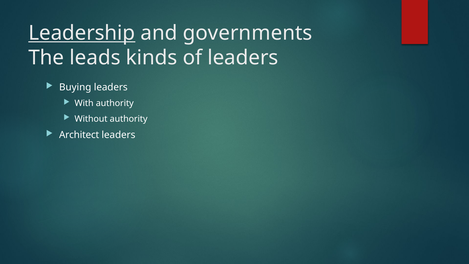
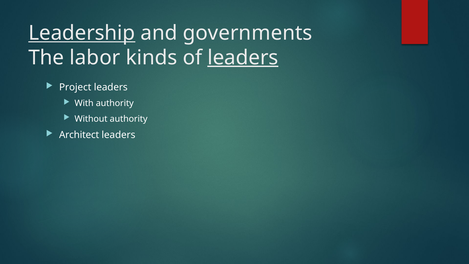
leads: leads -> labor (95, 58)
leaders underline: none -> present (243, 58)
Buying: Buying -> Project (75, 87)
